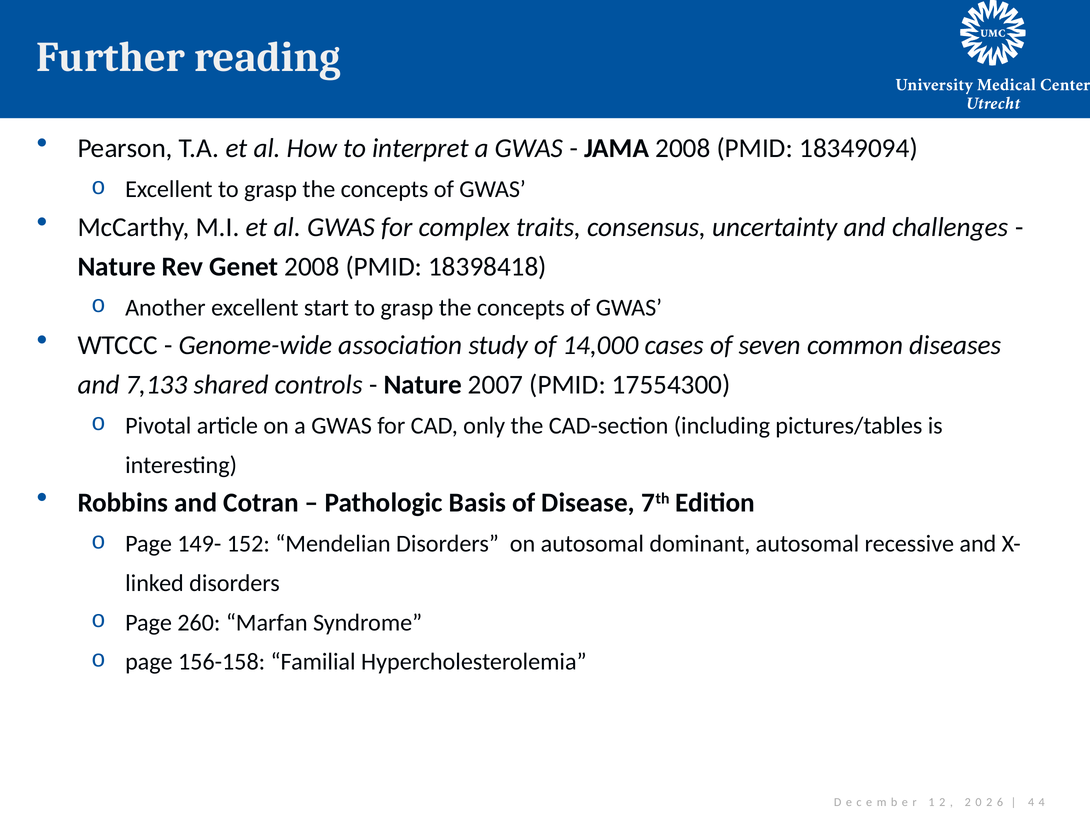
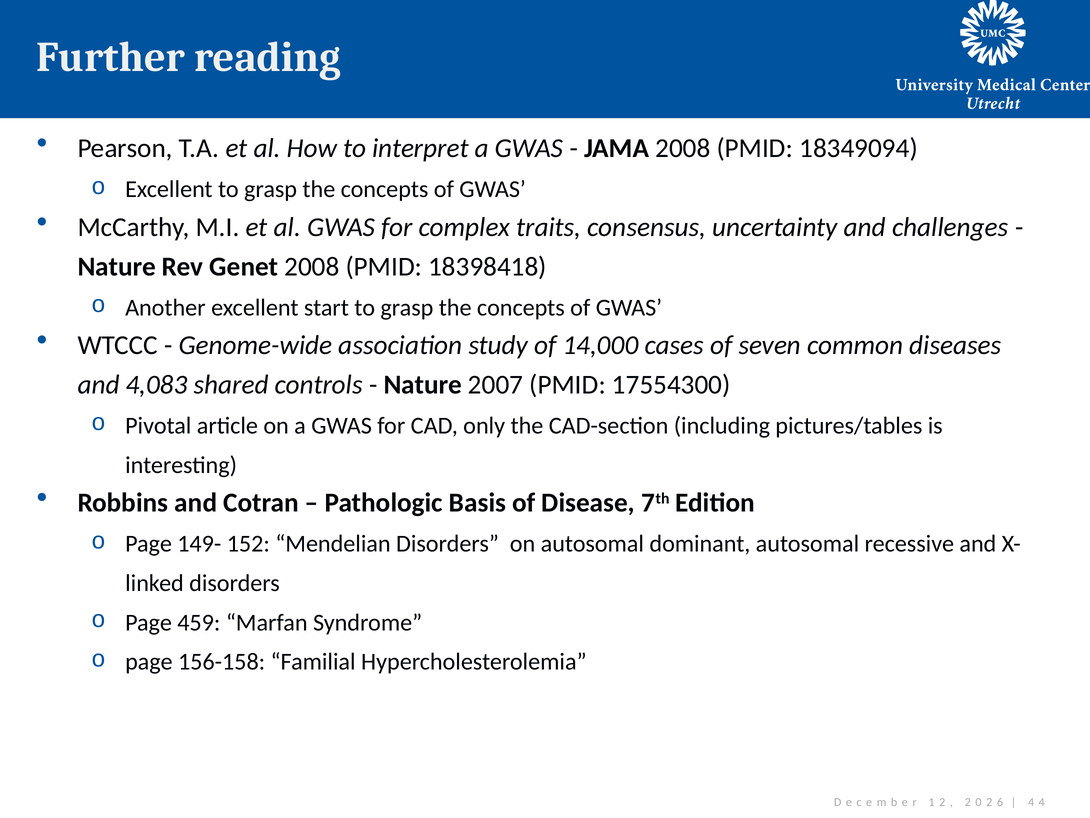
7,133: 7,133 -> 4,083 (157, 384)
260: 260 -> 459 (199, 622)
